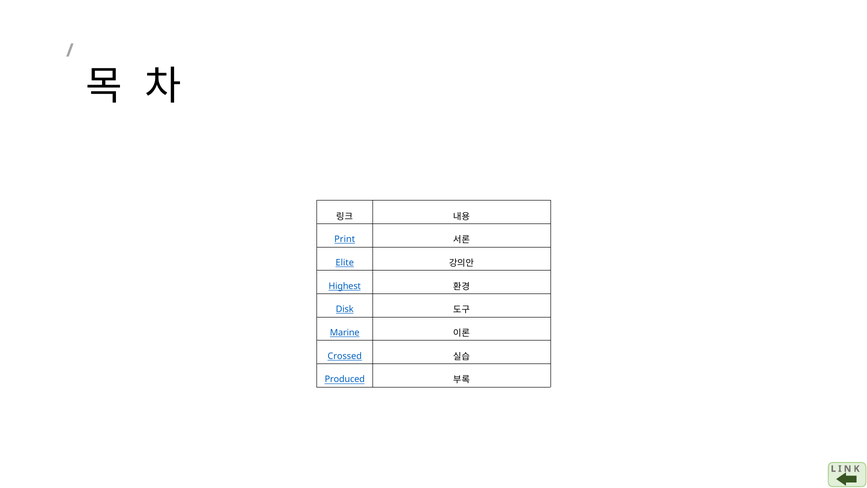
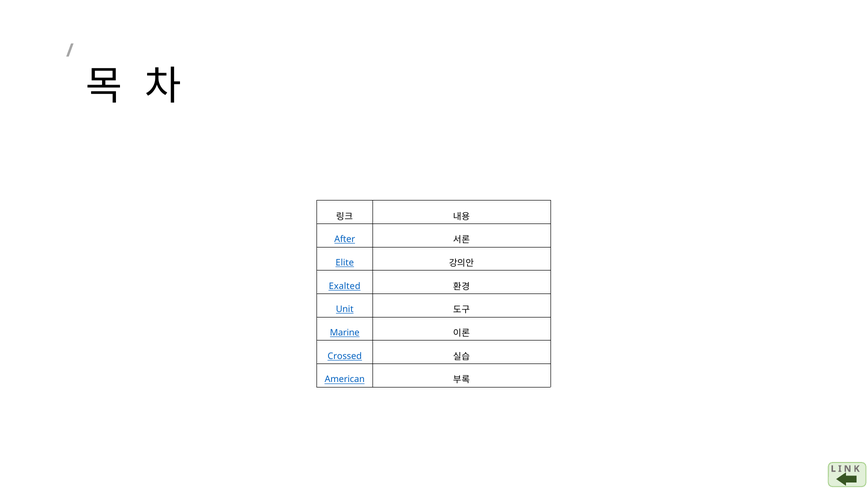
Print: Print -> After (345, 239)
Highest: Highest -> Exalted (345, 286)
Disk: Disk -> Unit (345, 309)
Produced: Produced -> American (345, 379)
